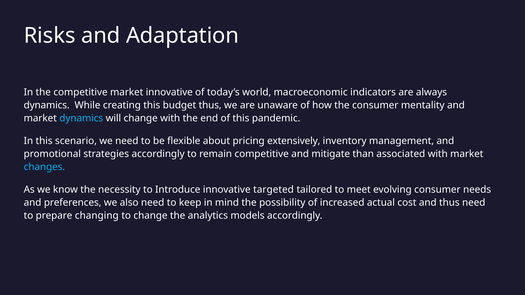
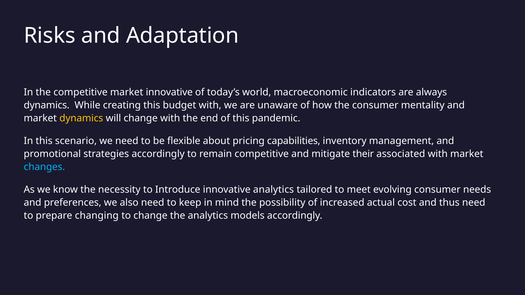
budget thus: thus -> with (210, 105)
dynamics colour: light blue -> yellow (81, 118)
extensively: extensively -> capabilities (294, 141)
than: than -> their (363, 154)
innovative targeted: targeted -> analytics (274, 190)
